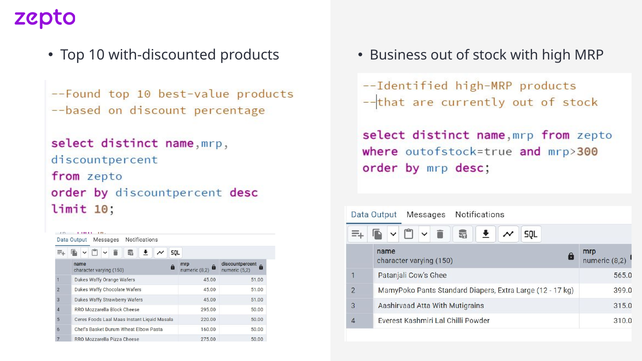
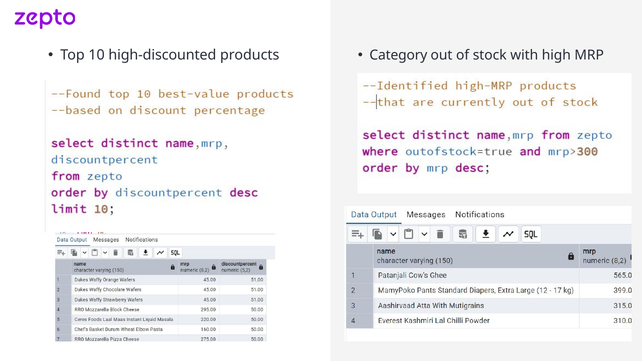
with-discounted: with-discounted -> high-discounted (162, 55)
Business: Business -> Category (398, 55)
